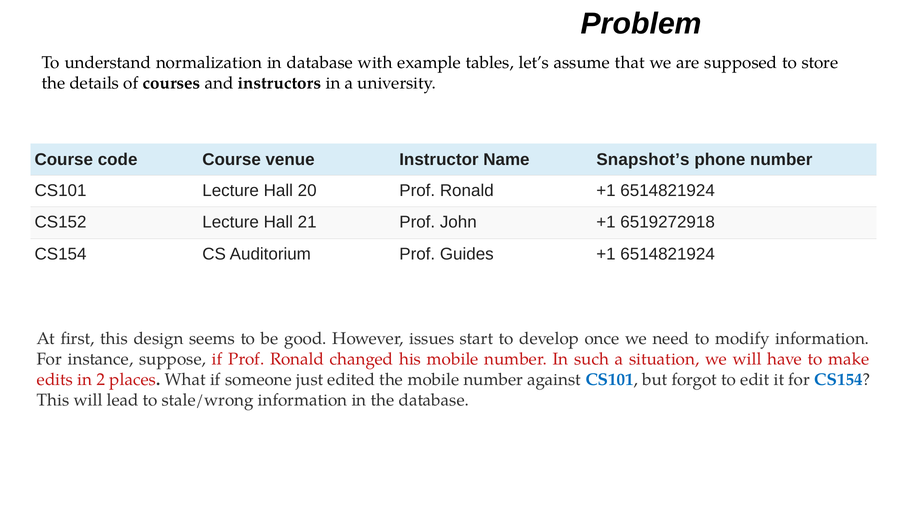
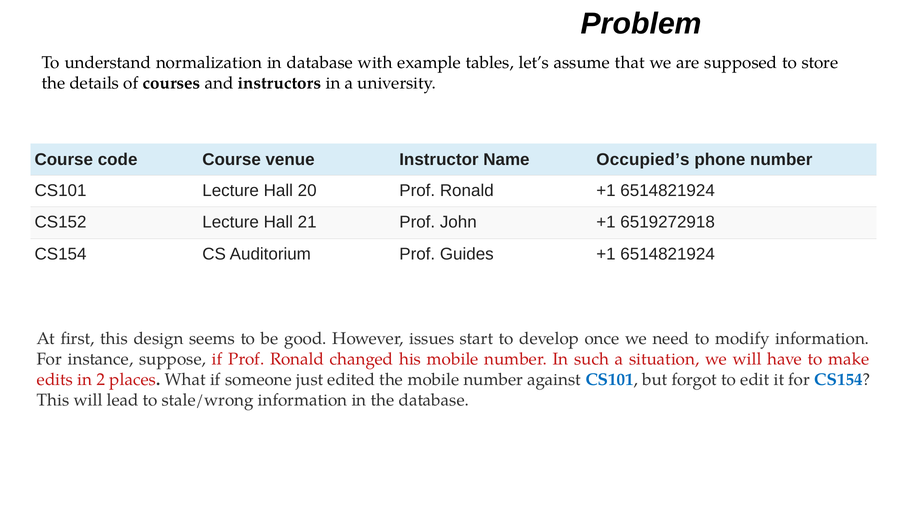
Snapshot’s: Snapshot’s -> Occupied’s (643, 160)
